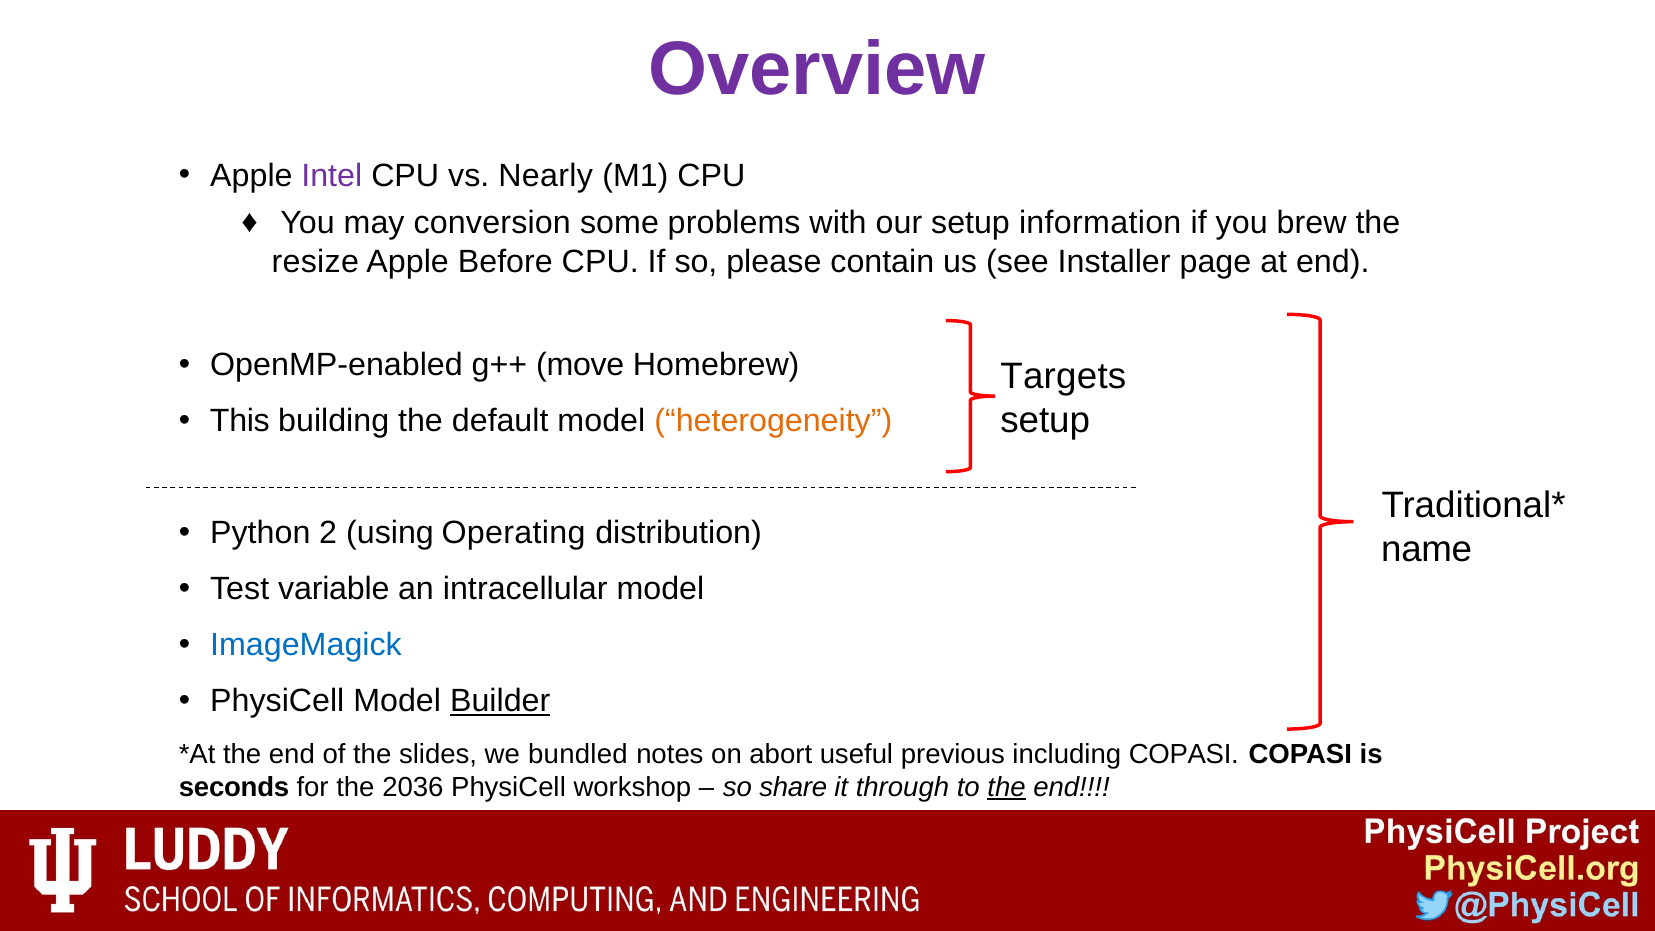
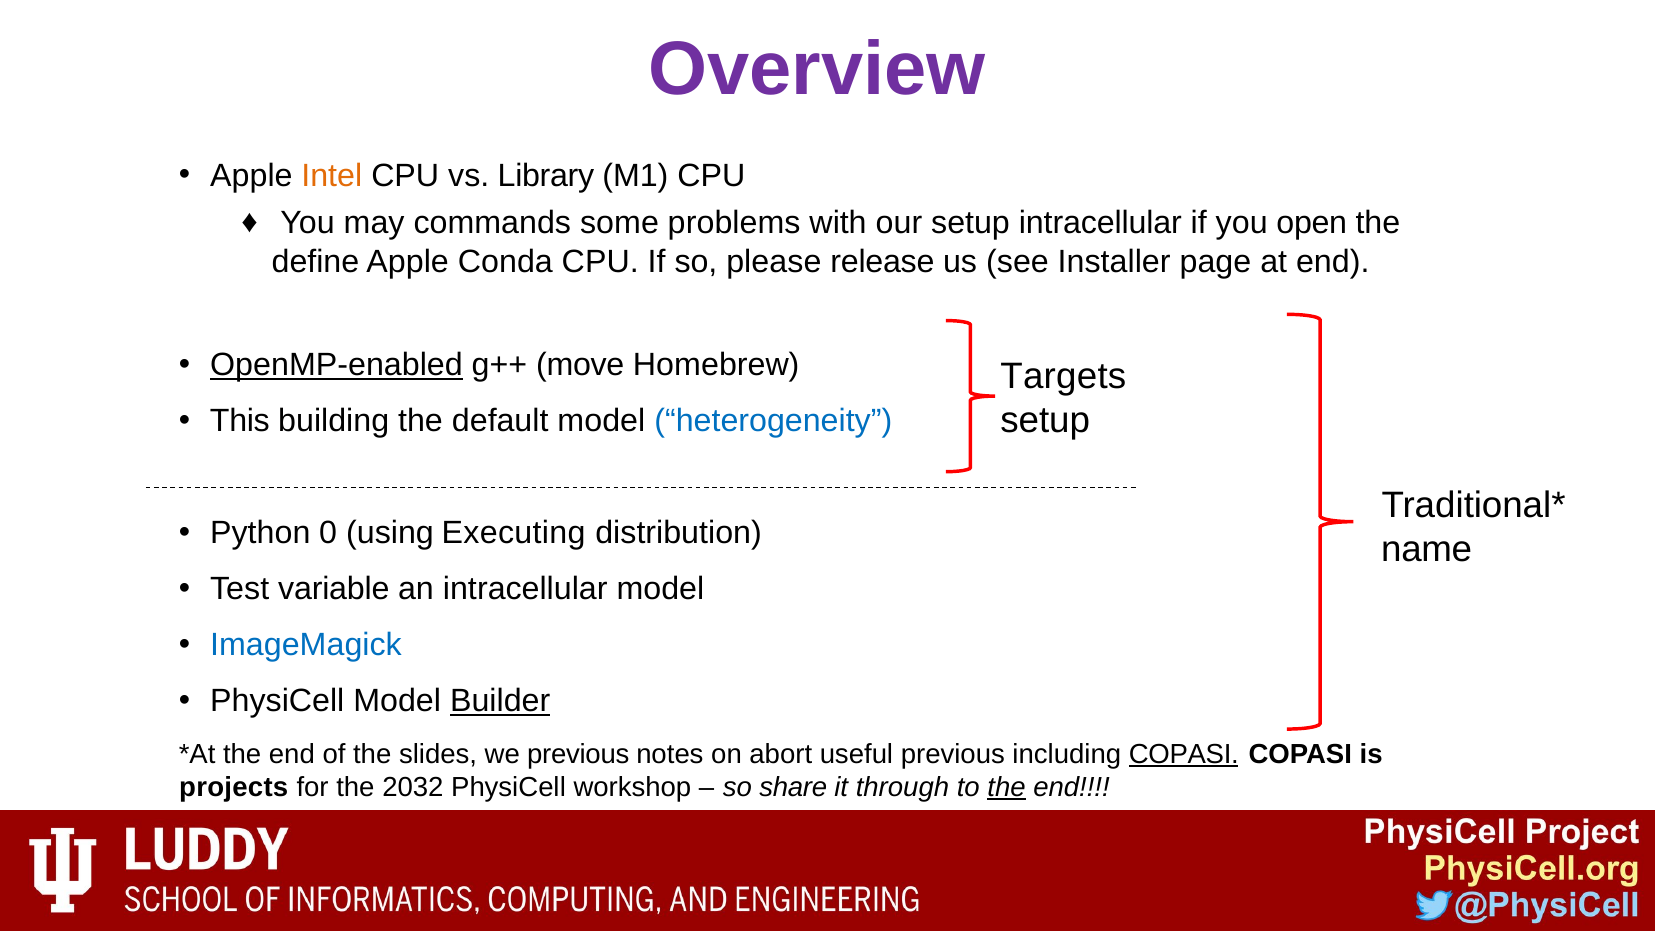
Intel colour: purple -> orange (332, 176)
Nearly: Nearly -> Library (546, 176)
conversion: conversion -> commands (492, 223)
setup information: information -> intracellular (1100, 223)
brew: brew -> open (1312, 223)
resize: resize -> define (315, 262)
Before: Before -> Conda (505, 262)
contain: contain -> release (882, 262)
OpenMP-enabled underline: none -> present (337, 365)
heterogeneity colour: orange -> blue (773, 421)
2: 2 -> 0 (328, 533)
Operating: Operating -> Executing (514, 533)
we bundled: bundled -> previous (578, 754)
COPASI underline: none -> present (1184, 754)
seconds: seconds -> projects (234, 787)
2036: 2036 -> 2032 (413, 787)
